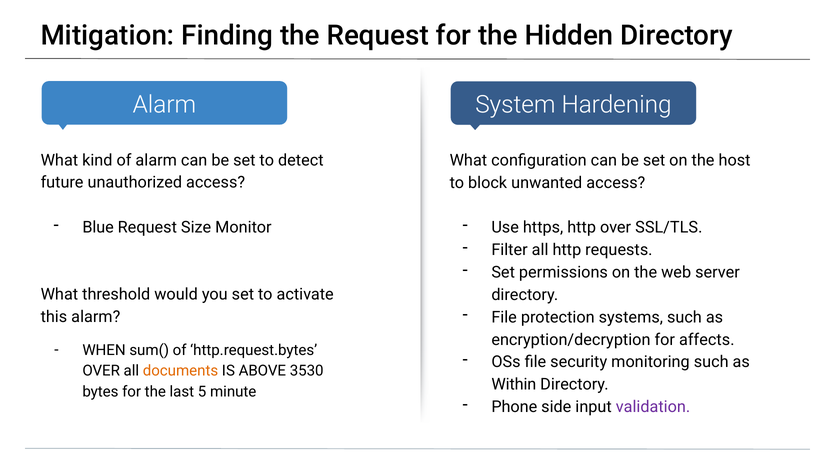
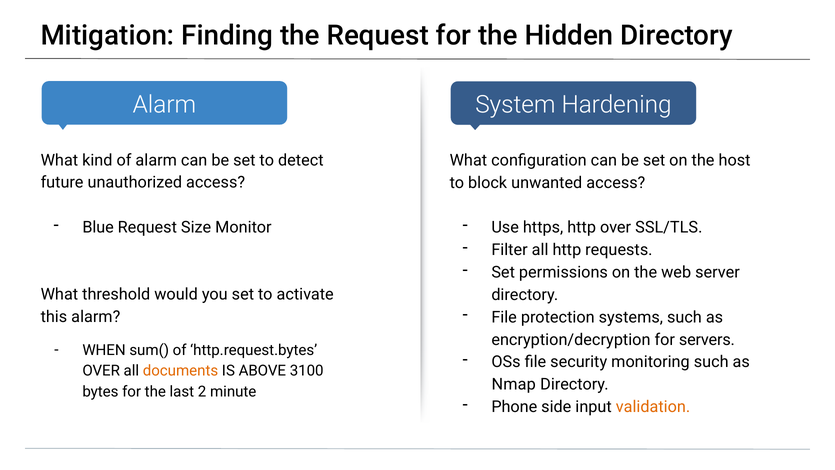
affects: affects -> servers (707, 339)
3530: 3530 -> 3100 (307, 371)
Within: Within -> Nmap (514, 384)
5: 5 -> 2 (202, 391)
validation colour: purple -> orange (653, 407)
